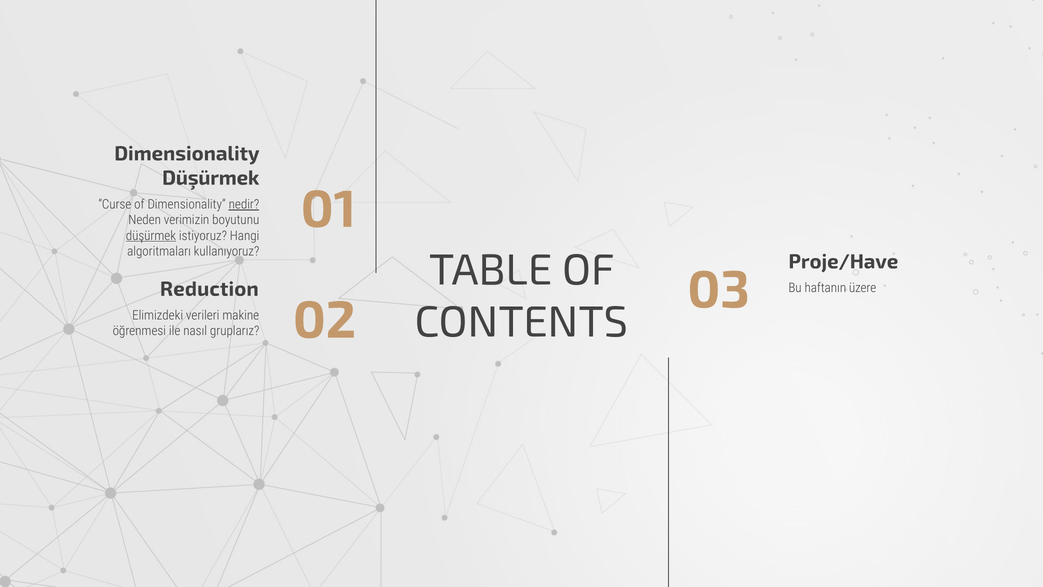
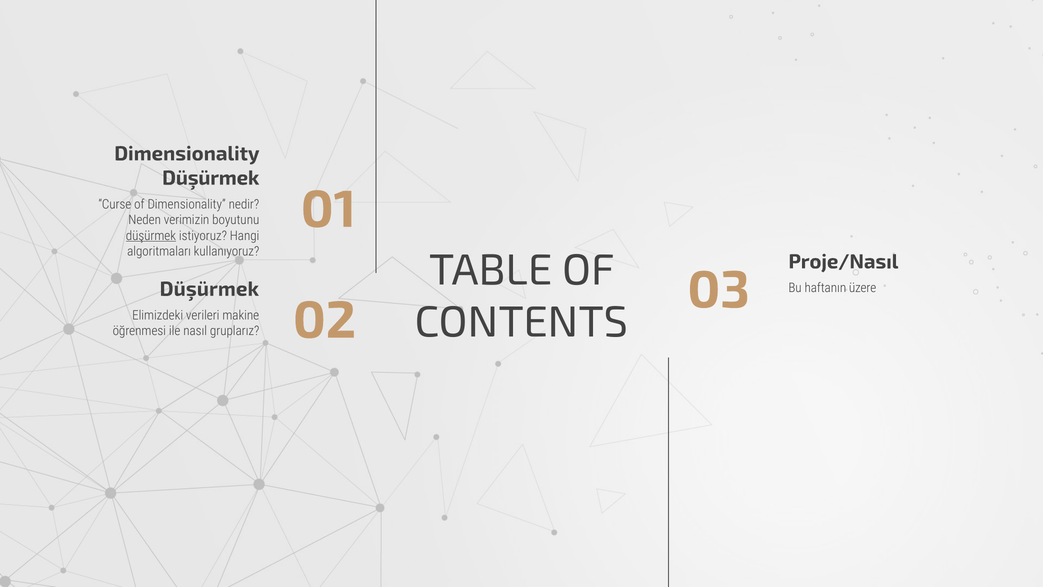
nedir underline: present -> none (244, 204)
Proje/Have: Proje/Have -> Proje/Nasıl (843, 262)
Reduction: Reduction -> Düşürmek (209, 289)
